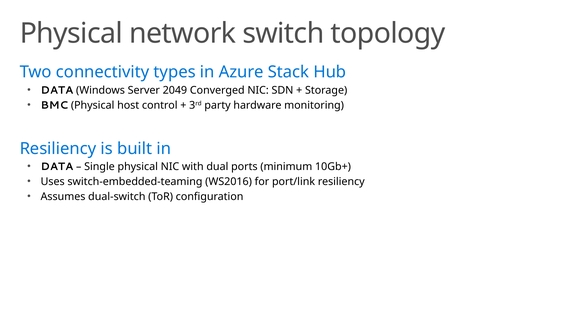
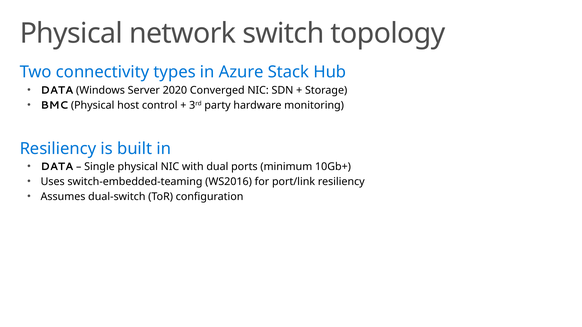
2049: 2049 -> 2020 (175, 90)
